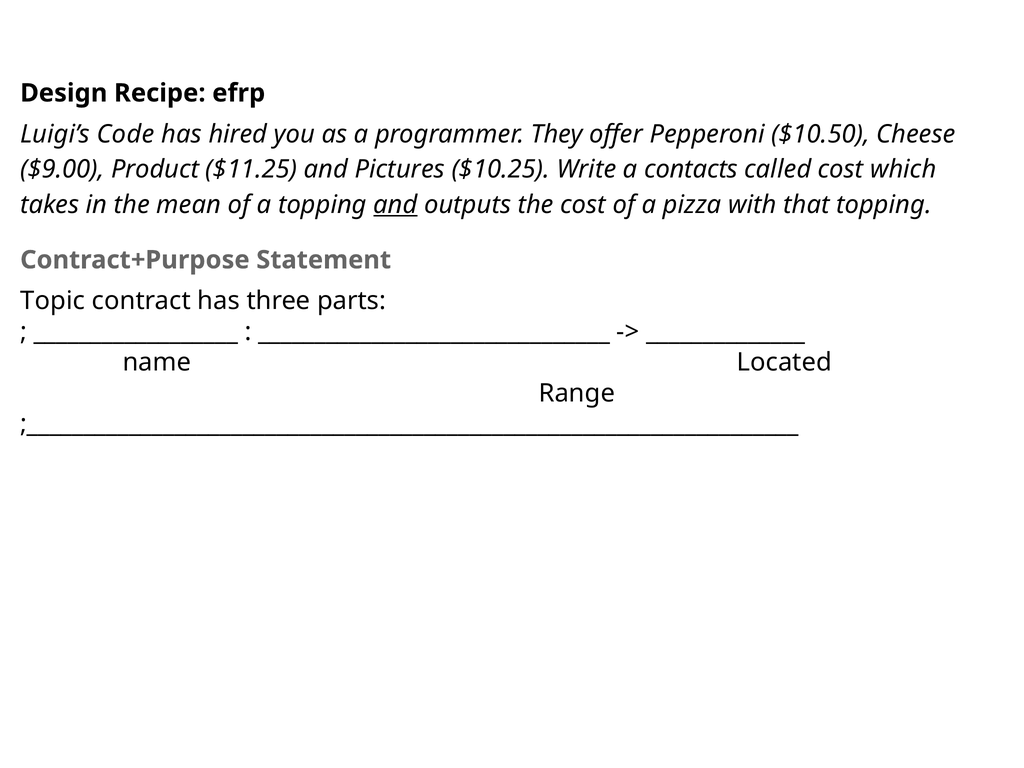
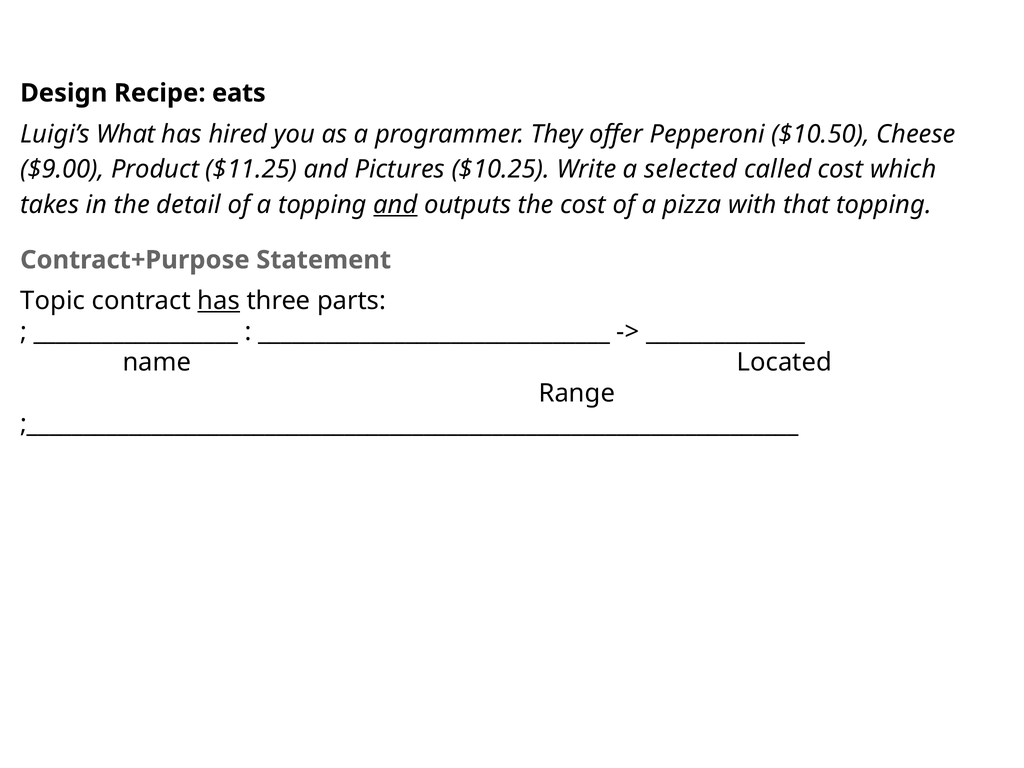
efrp: efrp -> eats (239, 93)
Code: Code -> What (126, 134)
contacts: contacts -> selected (691, 169)
mean: mean -> detail (189, 205)
has underline: none -> present (219, 301)
